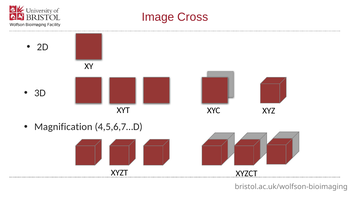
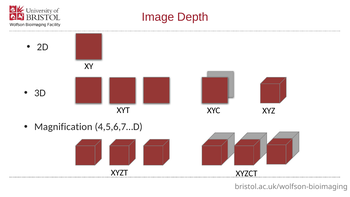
Cross: Cross -> Depth (193, 17)
